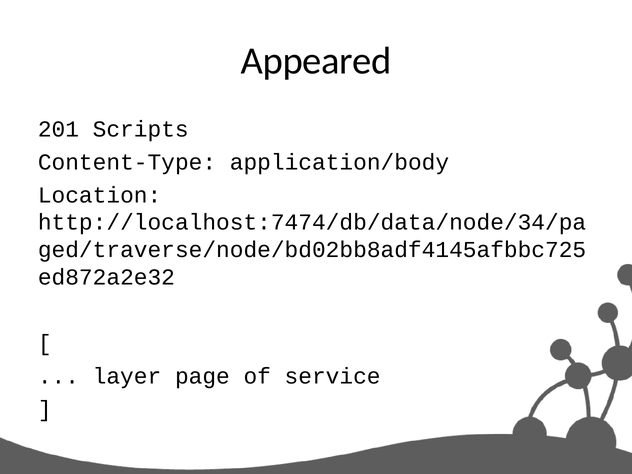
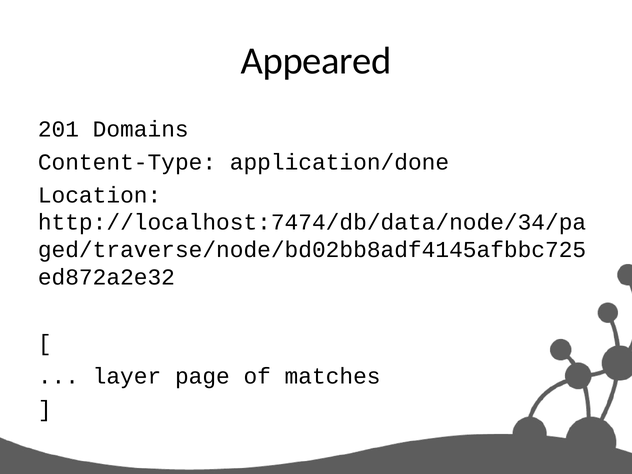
Scripts: Scripts -> Domains (141, 129)
application/body: application/body -> application/done (339, 162)
service: service -> matches (333, 376)
